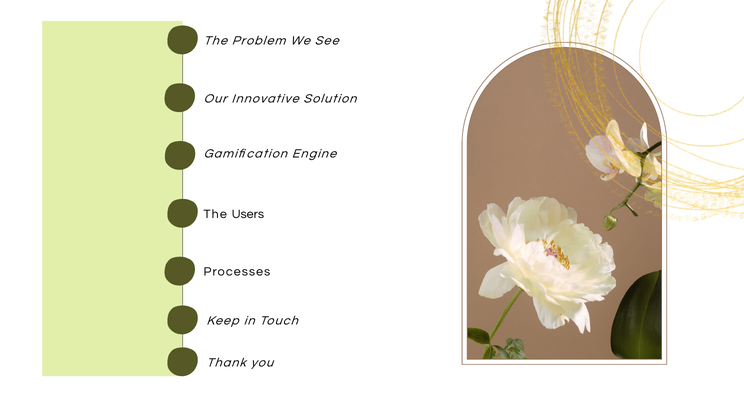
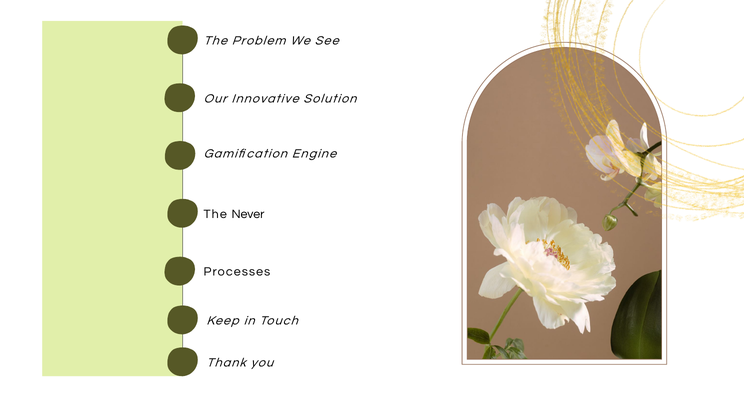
Users: Users -> Never (248, 214)
